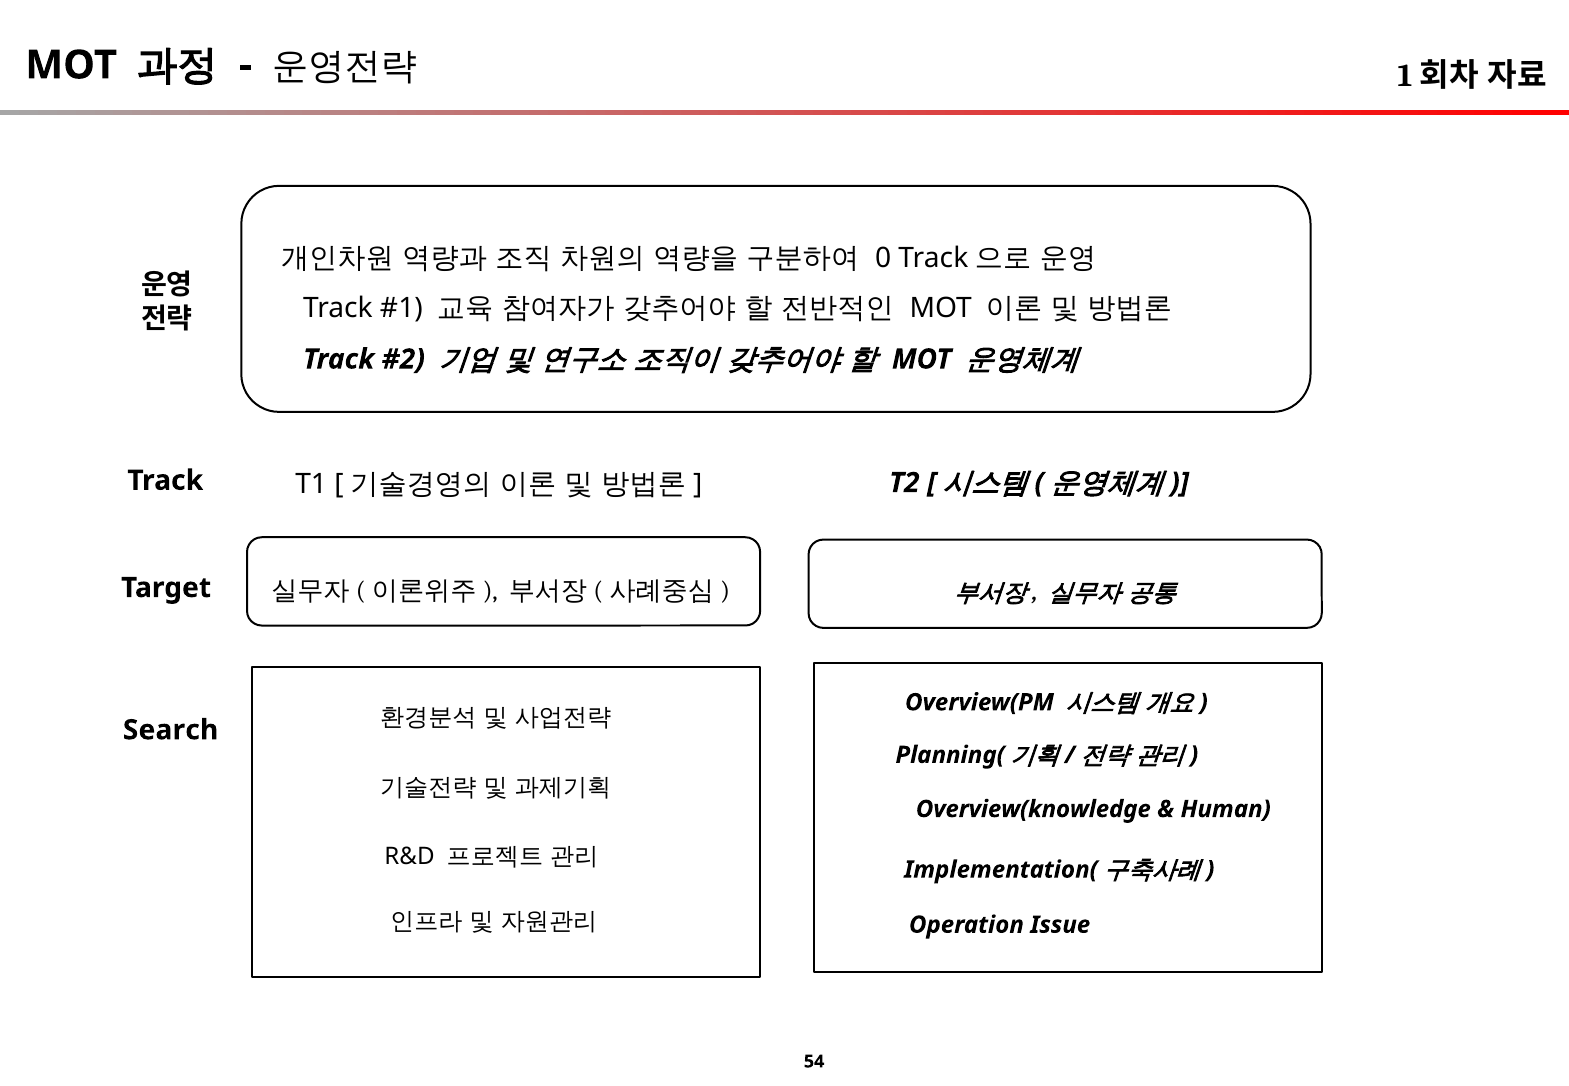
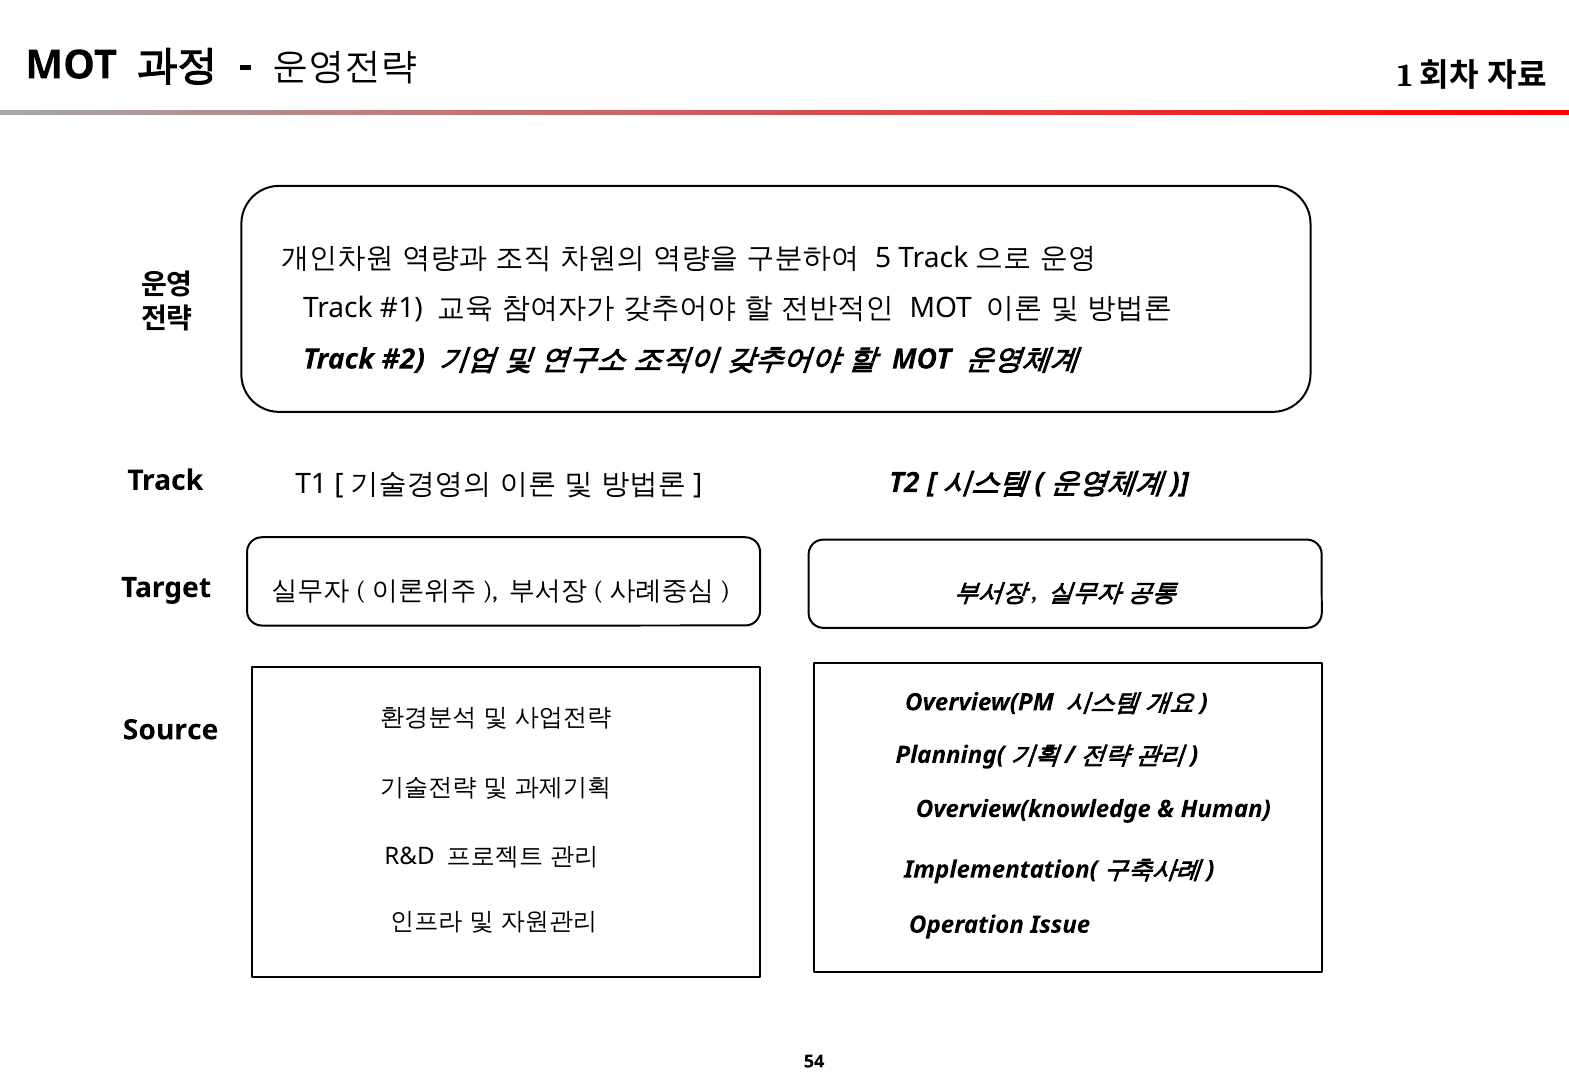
0: 0 -> 5 (883, 258)
Search: Search -> Source (171, 730)
